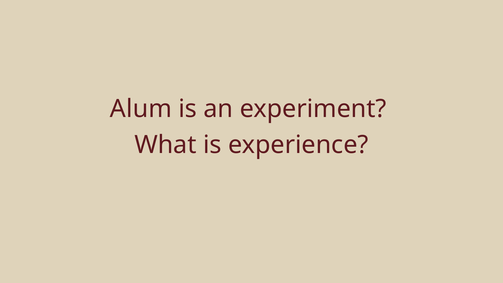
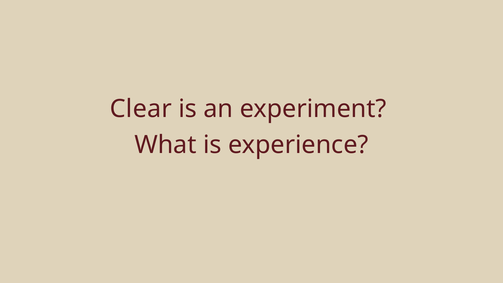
Alum: Alum -> Clear (141, 109)
